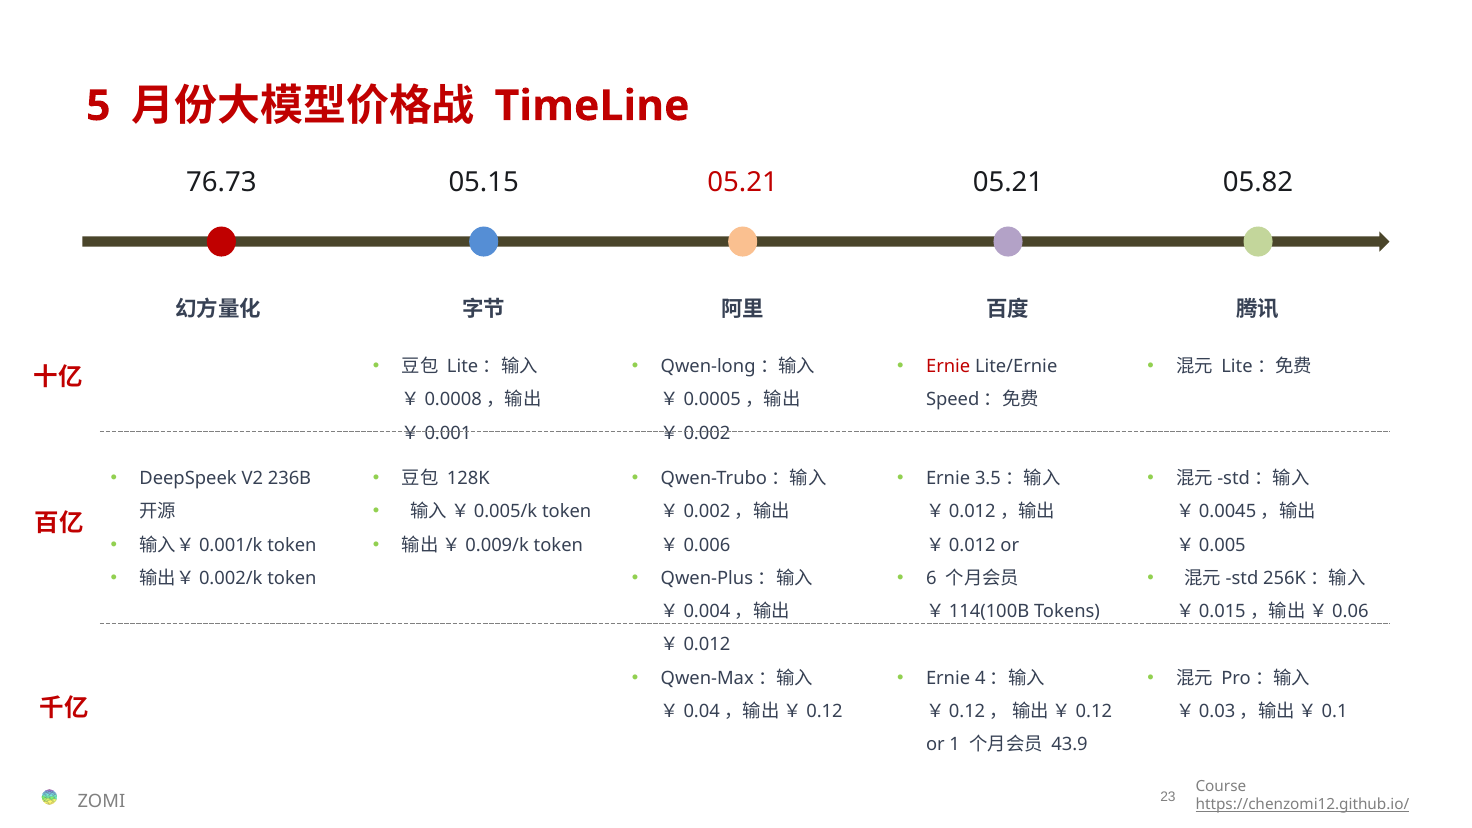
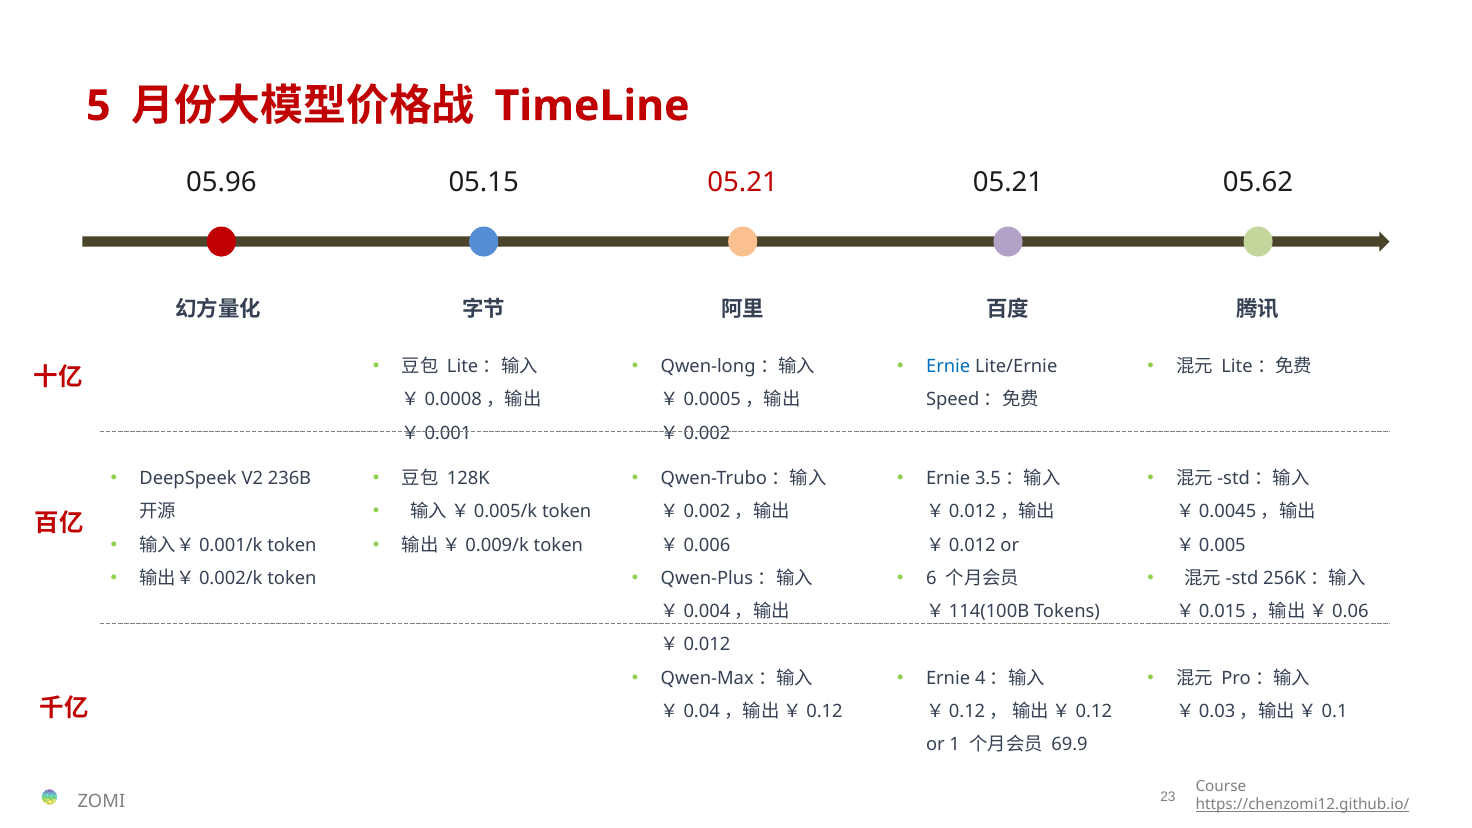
76.73: 76.73 -> 05.96 (221, 183)
05.82: 05.82 -> 05.62 (1258, 183)
Ernie colour: red -> blue (948, 367)
43.9: 43.9 -> 69.9 (1069, 744)
